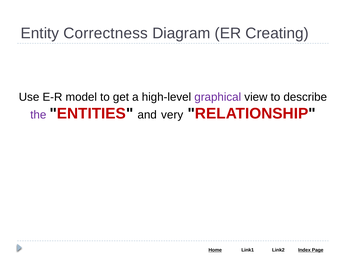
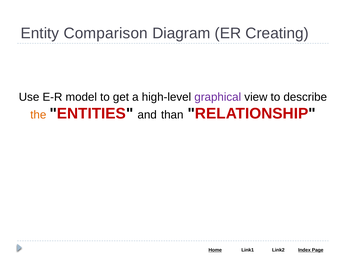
Correctness: Correctness -> Comparison (106, 33)
the colour: purple -> orange (38, 114)
very: very -> than (172, 114)
